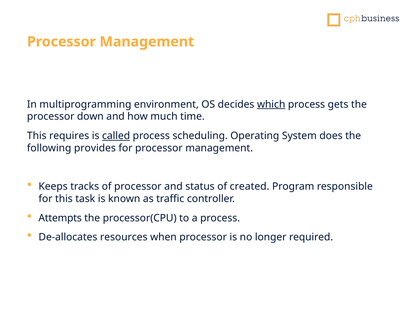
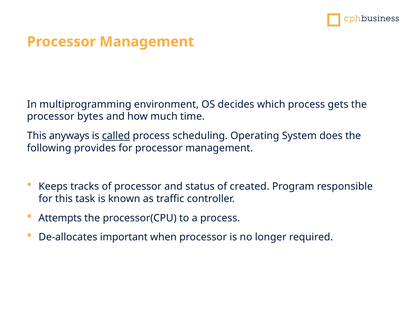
which underline: present -> none (271, 104)
down: down -> bytes (90, 116)
requires: requires -> anyways (69, 135)
resources: resources -> important (124, 237)
